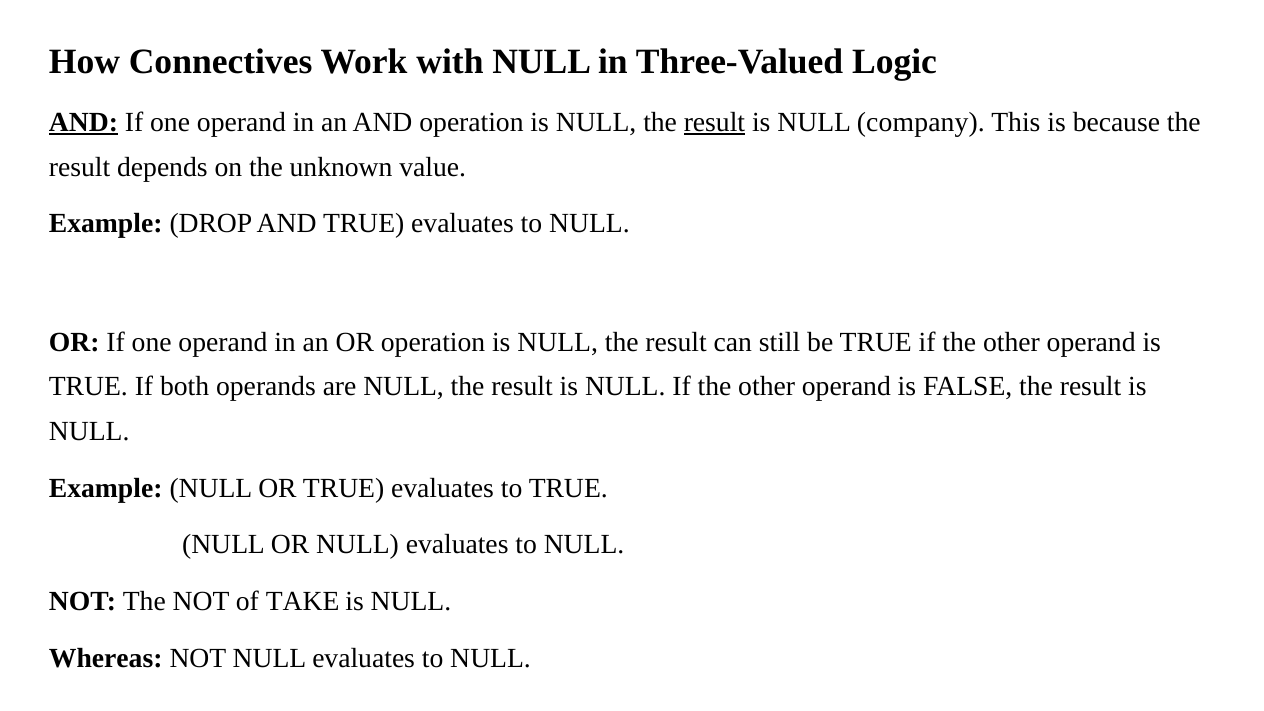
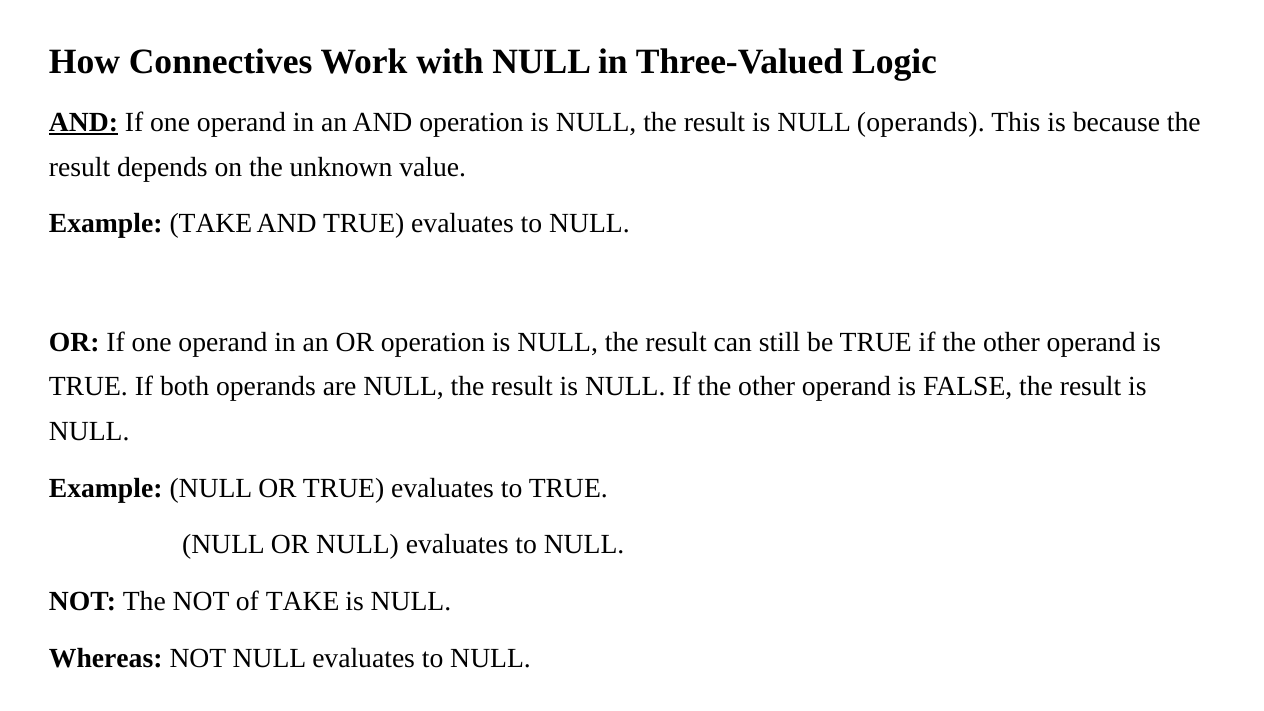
result underline: present -> none (714, 122)
NULL company: company -> operands (921, 122)
Example DROP: DROP -> TAKE (211, 224)
